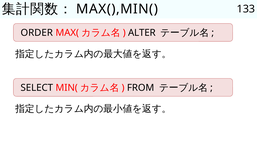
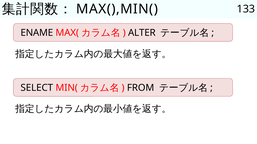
ORDER: ORDER -> ENAME (37, 33)
